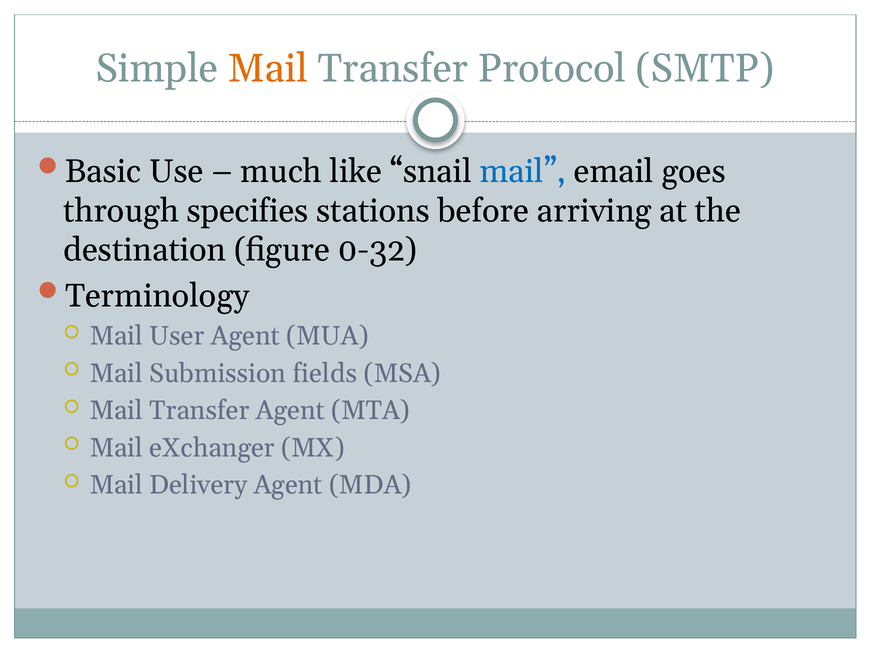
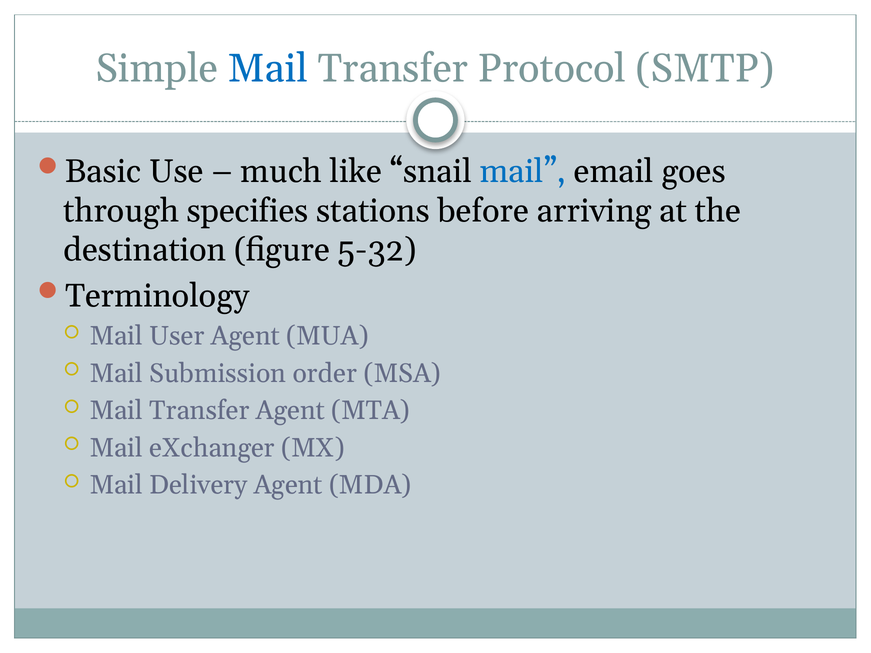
Mail colour: orange -> blue (268, 69)
0-32: 0-32 -> 5-32 (377, 250)
fields: fields -> order (325, 374)
